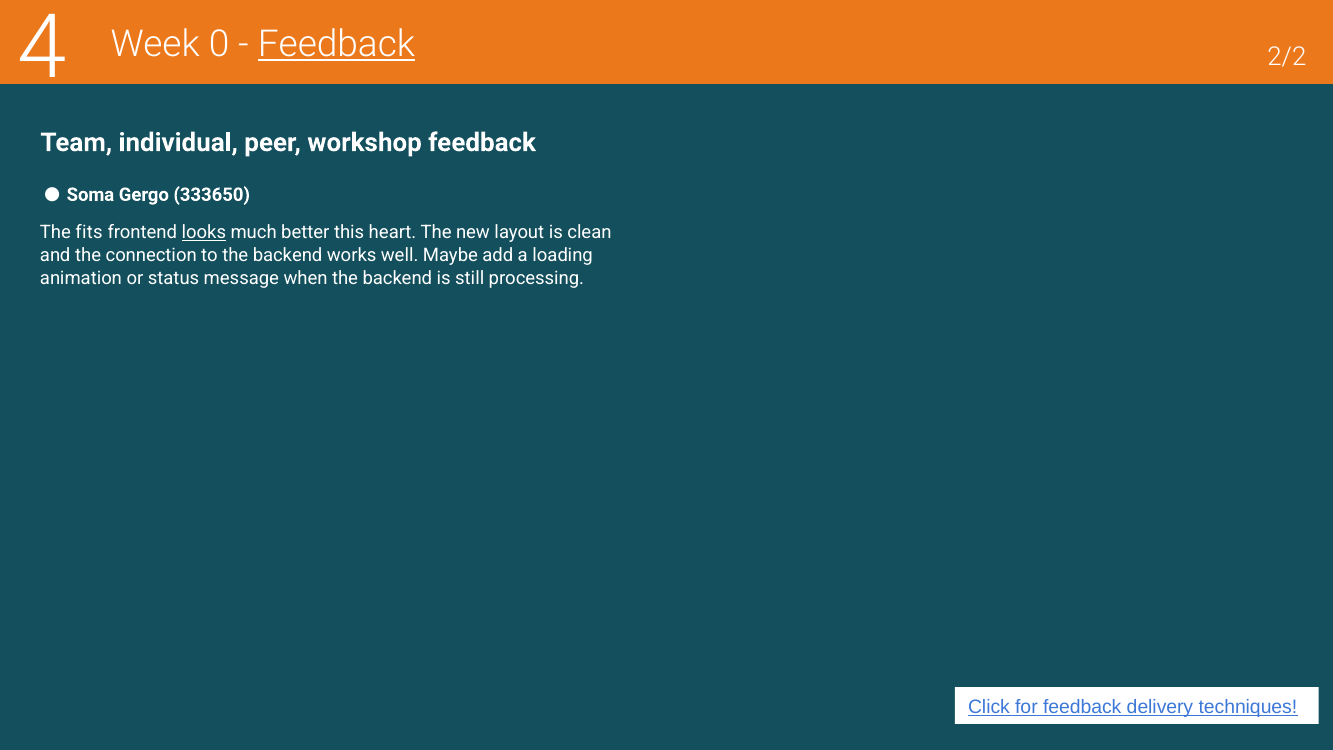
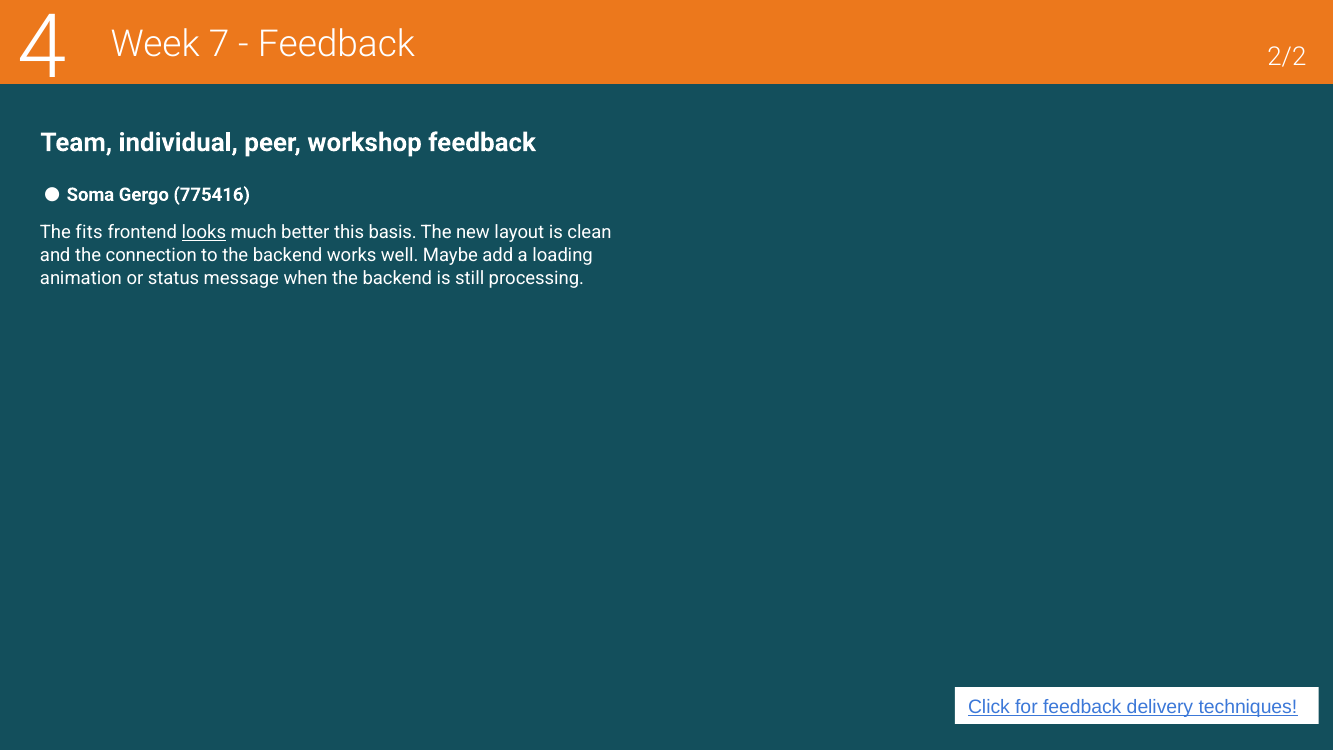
0: 0 -> 7 (219, 44)
Feedback underline: present -> none (336, 44)
333650: 333650 -> 775416 (212, 195)
heart: heart -> basis (393, 233)
